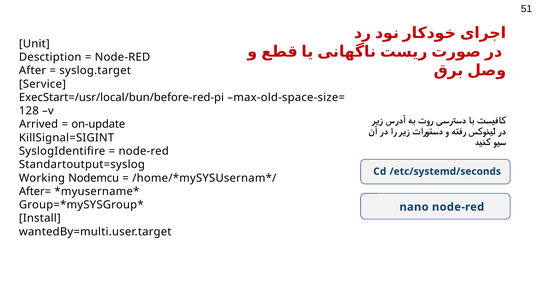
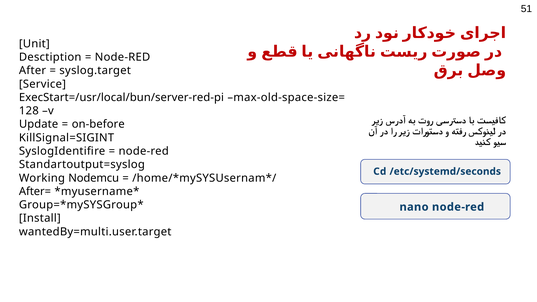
ExecStart=/usr/local/bun/before-red-pi: ExecStart=/usr/local/bun/before-red-pi -> ExecStart=/usr/local/bun/server-red-pi (121, 97)
Arrived: Arrived -> Update (39, 124)
on-update: on-update -> on-before (98, 124)
